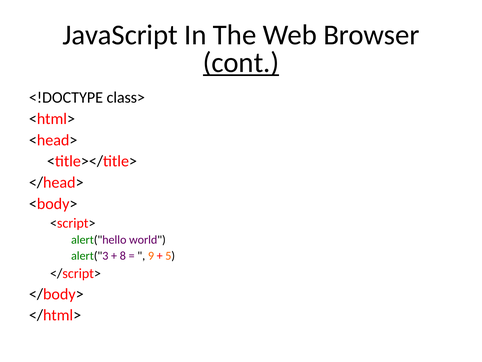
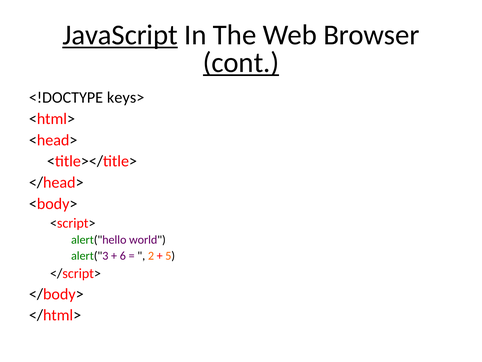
JavaScript underline: none -> present (120, 35)
class>: class> -> keys> (126, 98)
8: 8 -> 6 (123, 256)
9: 9 -> 2 (151, 256)
